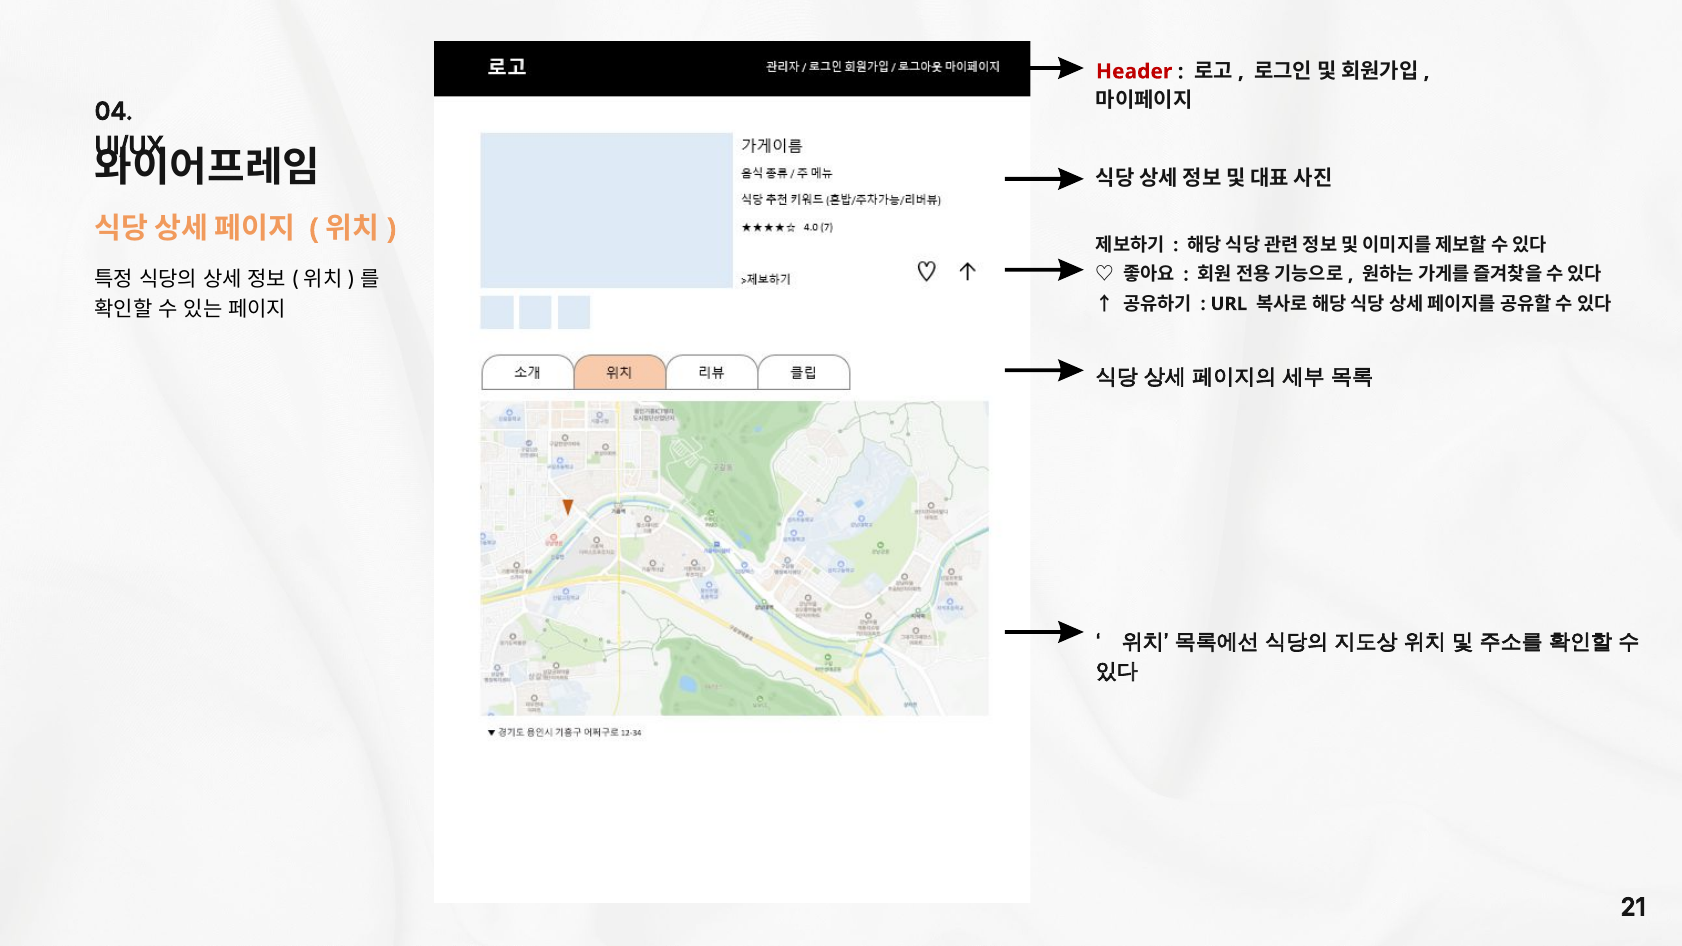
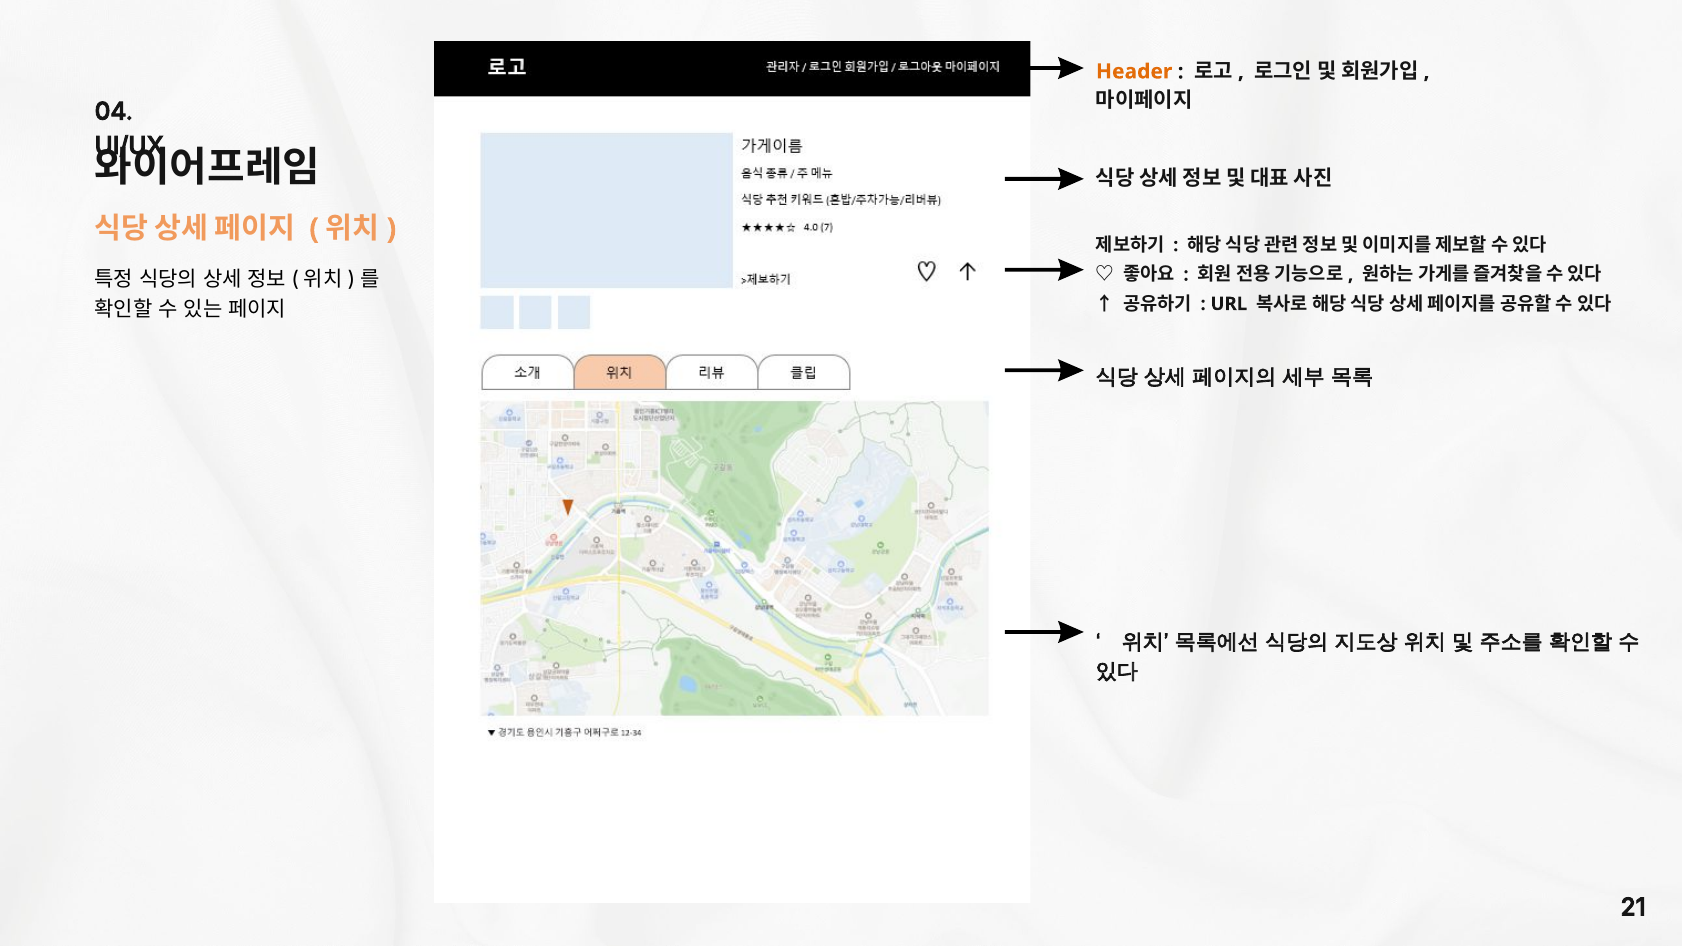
Header colour: red -> orange (1134, 72)
